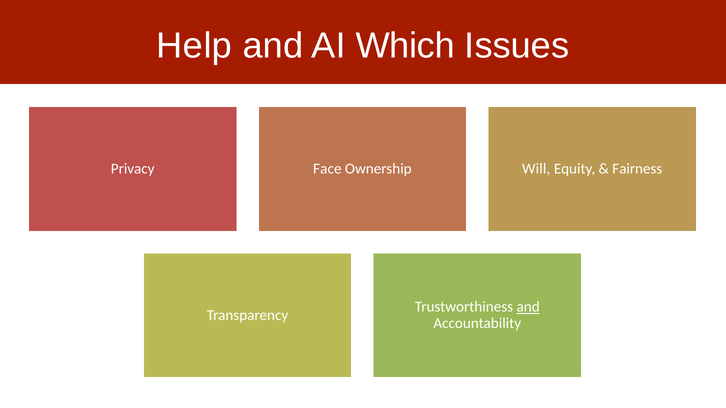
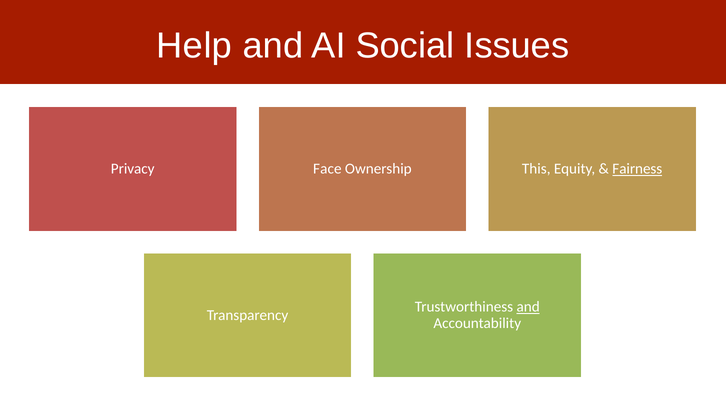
Which: Which -> Social (405, 46)
Will: Will -> This (536, 169)
Fairness underline: none -> present (637, 169)
